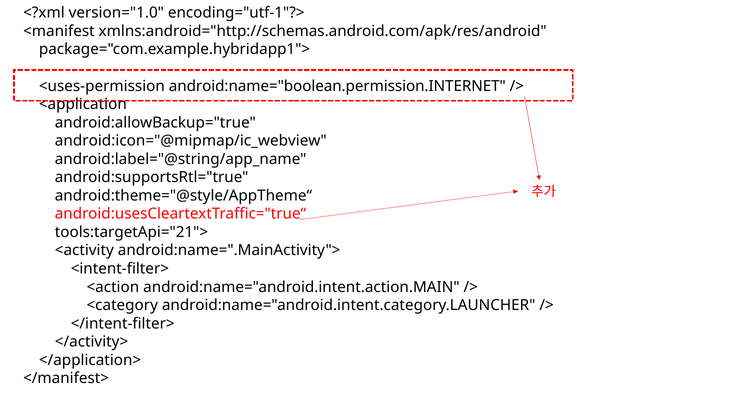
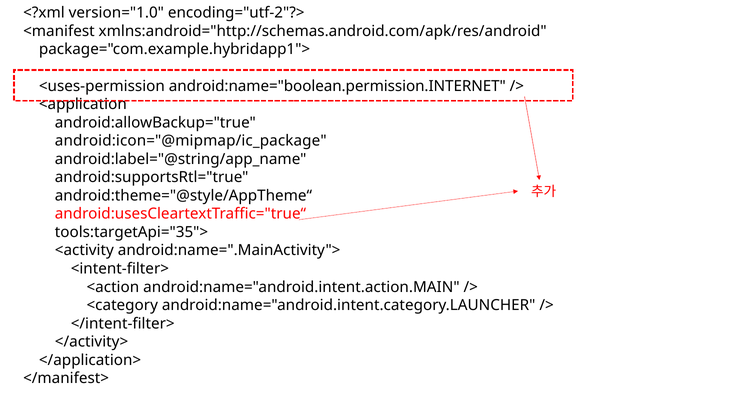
encoding="utf-1"?>: encoding="utf-1"?> -> encoding="utf-2"?> (236, 13)
android:icon="@mipmap/ic_webview: android:icon="@mipmap/ic_webview -> android:icon="@mipmap/ic_package (191, 141)
tools:targetApi="21">: tools:targetApi="21"> -> tools:targetApi="35"> (132, 232)
